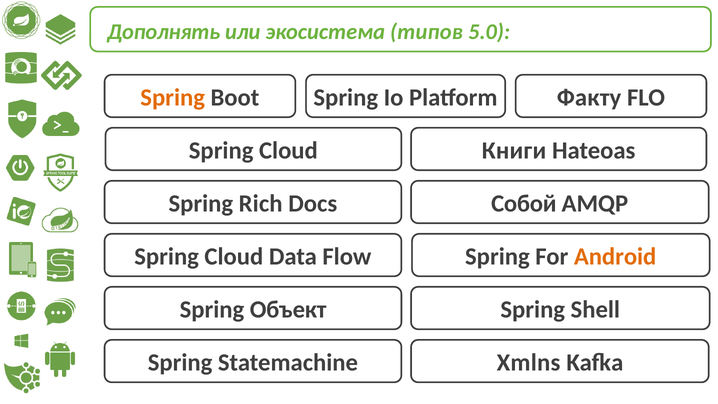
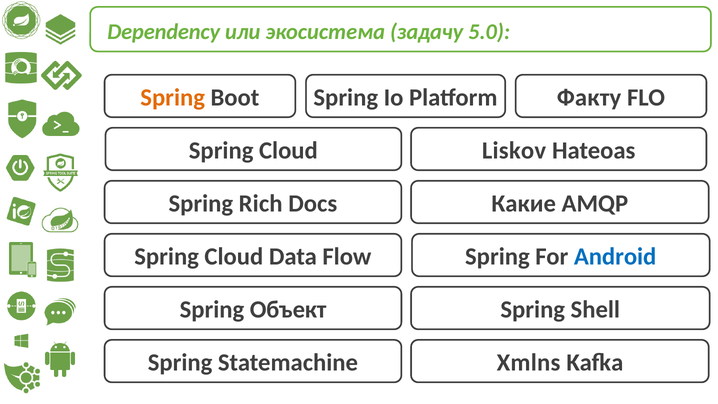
Дополнять: Дополнять -> Dependency (164, 32)
типов: типов -> задачу (427, 32)
Книги: Книги -> Liskov (514, 151)
Собой: Собой -> Какие (524, 204)
Android colour: orange -> blue (615, 257)
